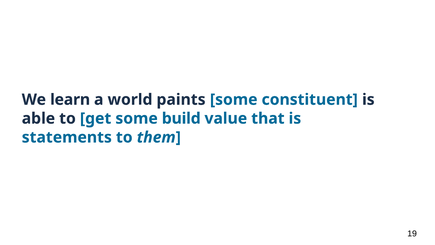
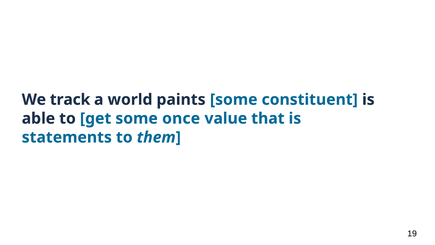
learn: learn -> track (70, 99)
build: build -> once (181, 118)
